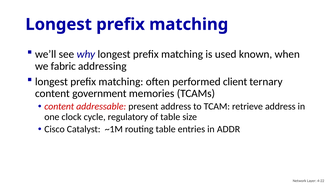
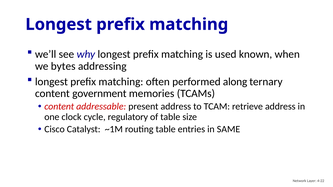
fabric: fabric -> bytes (63, 66)
client: client -> along (235, 82)
ADDR: ADDR -> SAME (229, 129)
